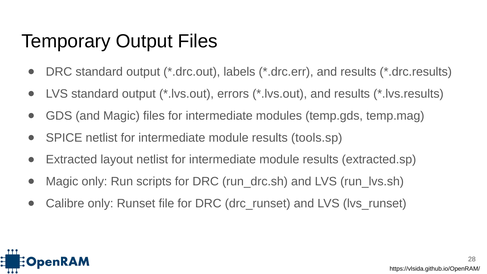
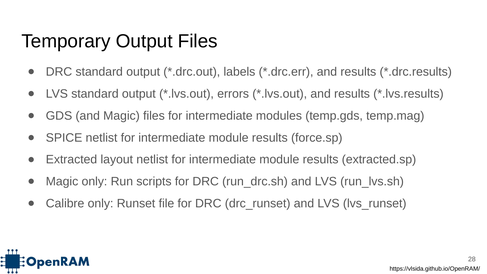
tools.sp: tools.sp -> force.sp (317, 138)
